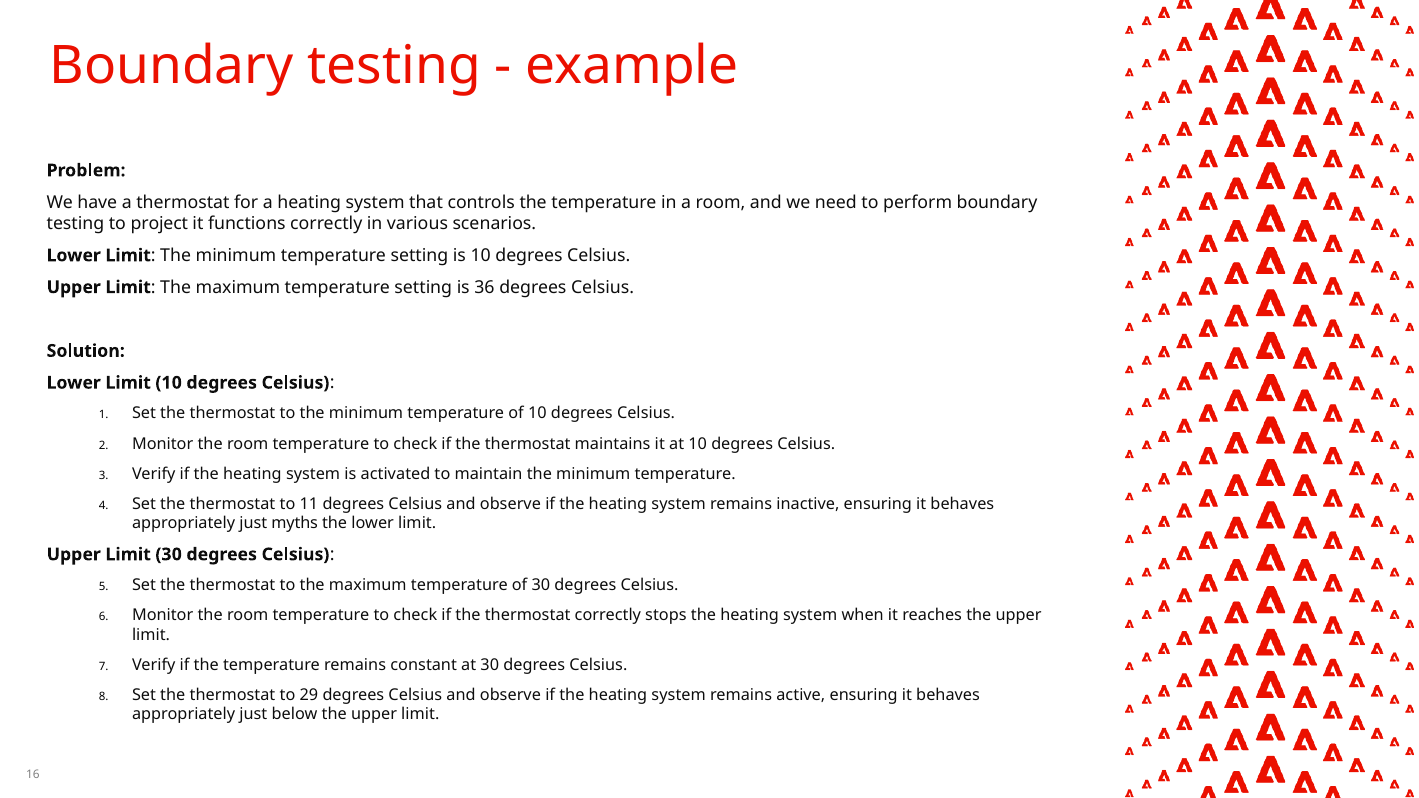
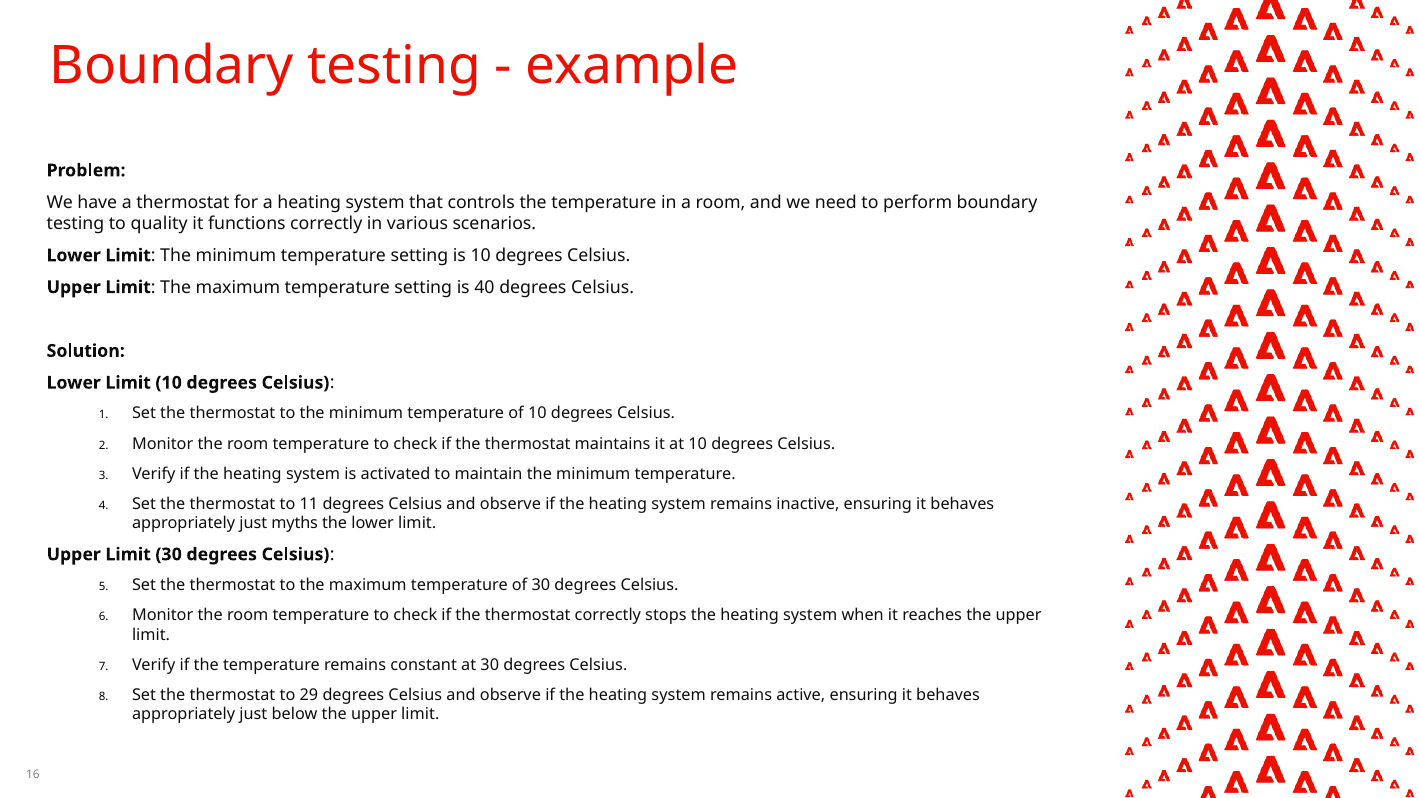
project: project -> quality (159, 224)
36: 36 -> 40 (484, 287)
